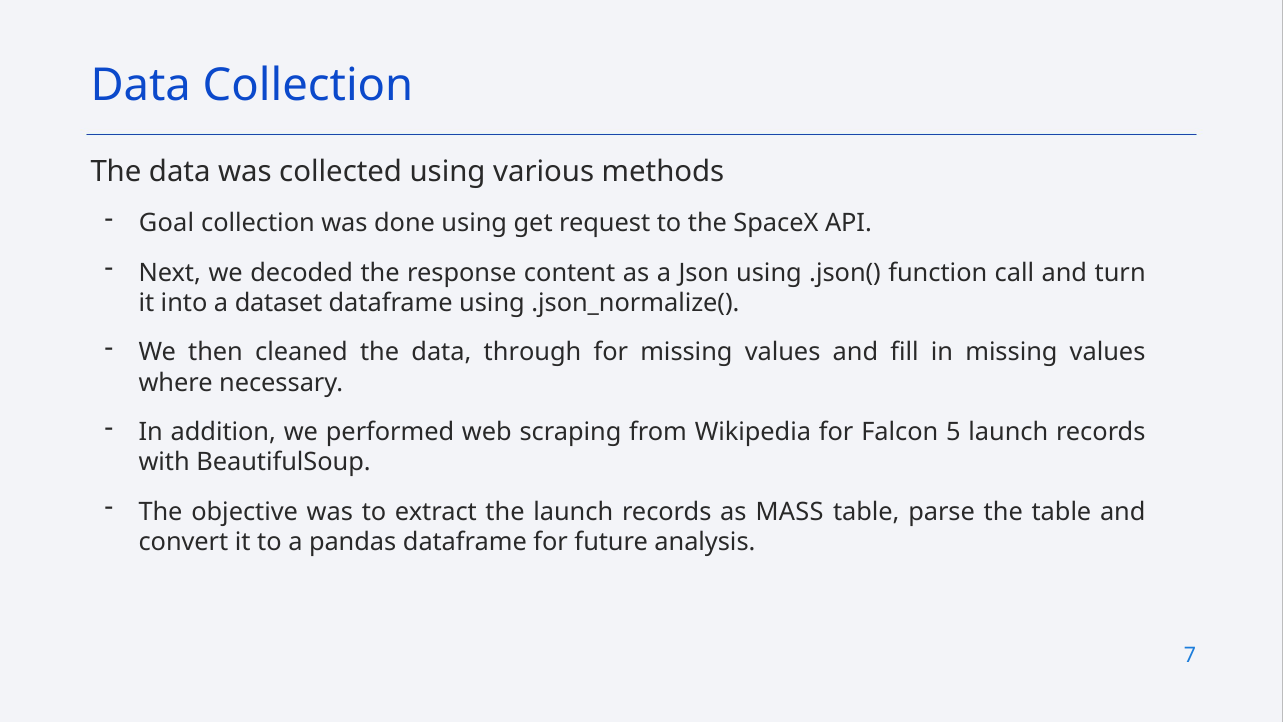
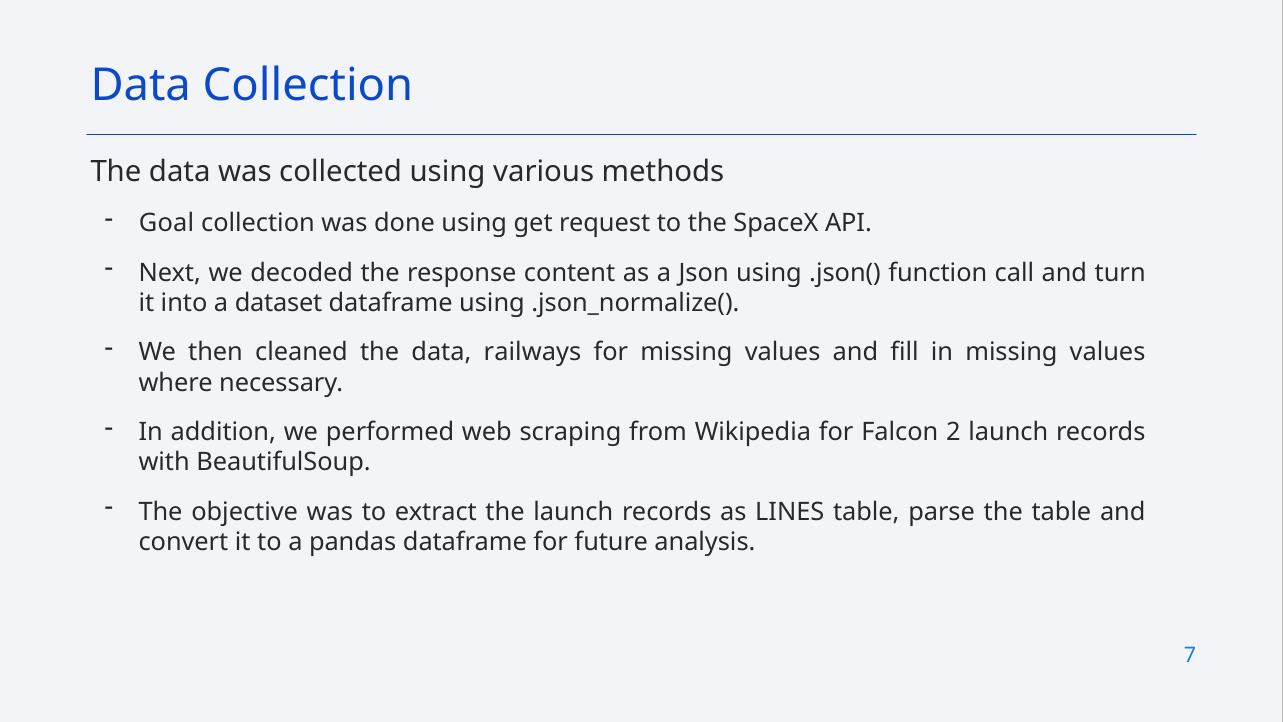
through: through -> railways (532, 352)
5: 5 -> 2 (953, 432)
MASS: MASS -> LINES (790, 511)
